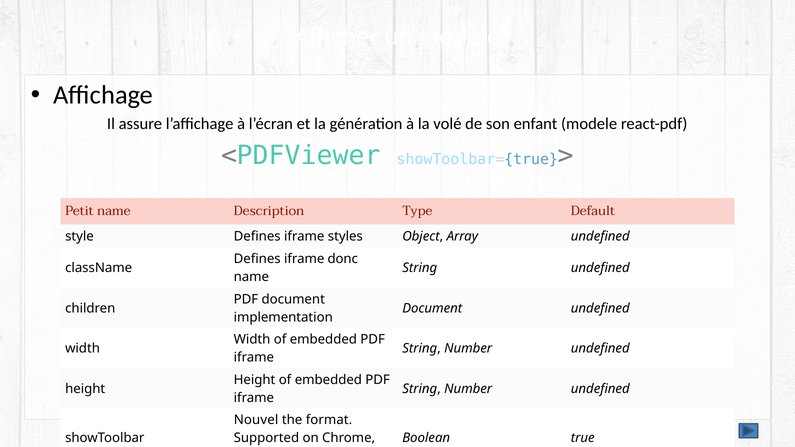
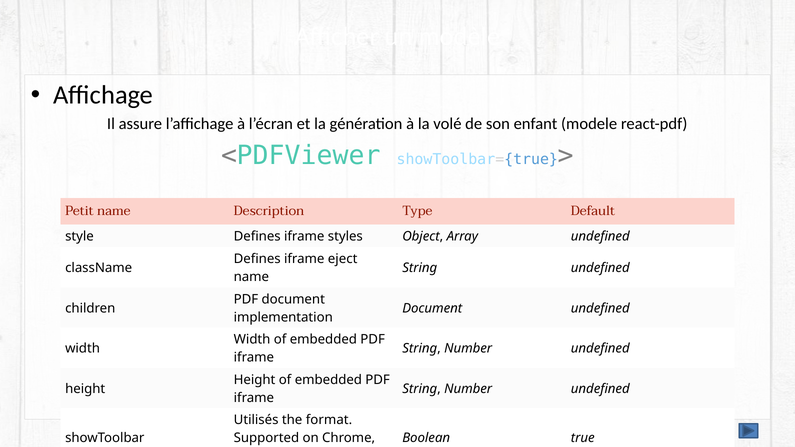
donc: donc -> eject (343, 259)
Nouvel: Nouvel -> Utilisés (256, 420)
